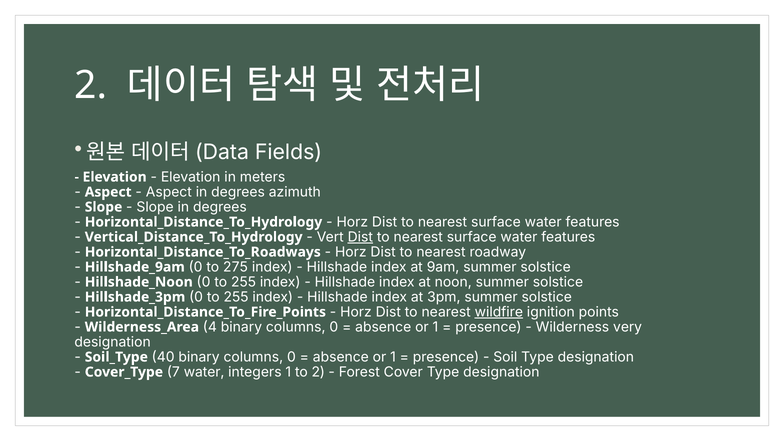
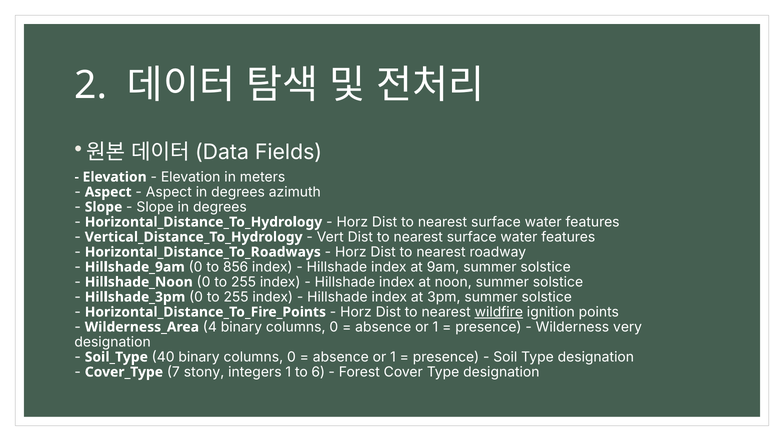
Dist underline: present -> none (360, 237)
275: 275 -> 856 (236, 267)
7 water: water -> stony (204, 372)
to 2: 2 -> 6 (318, 372)
